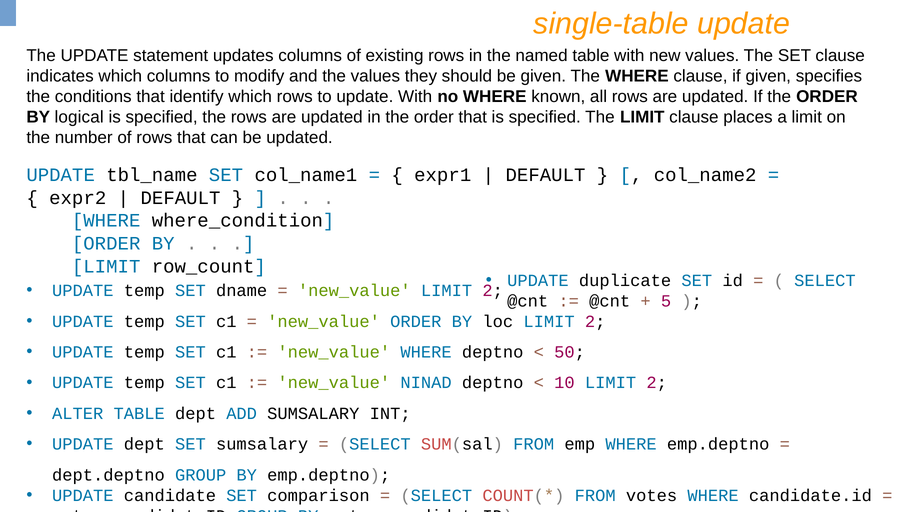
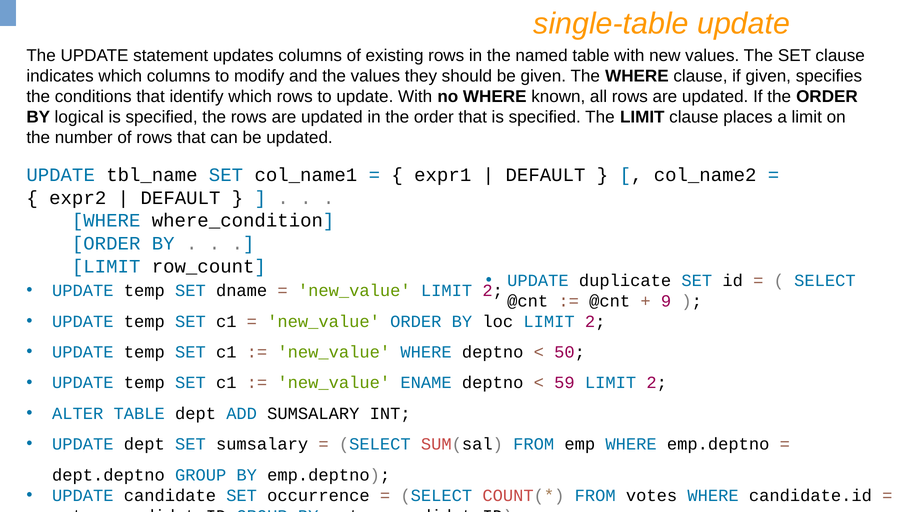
5: 5 -> 9 (666, 301)
NINAD: NINAD -> ENAME (426, 383)
10: 10 -> 59 (564, 383)
comparison: comparison -> occurrence (318, 496)
